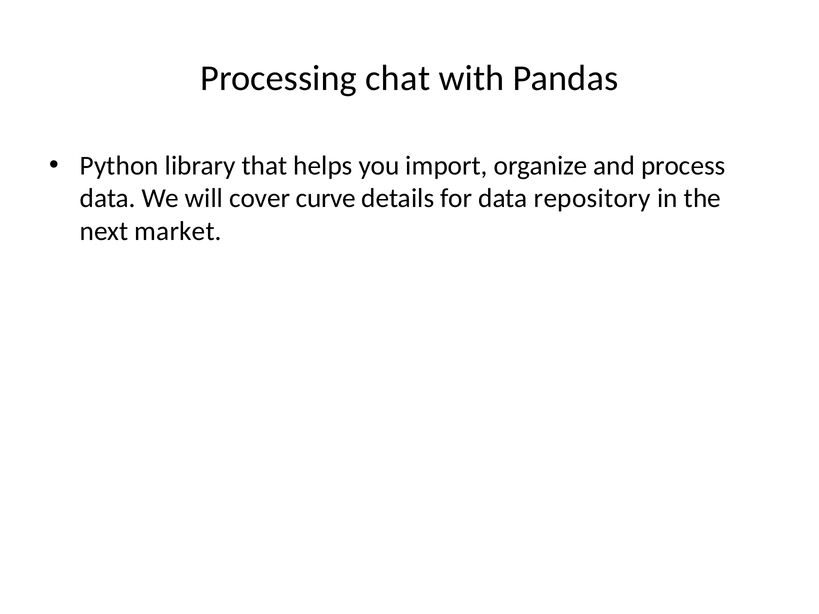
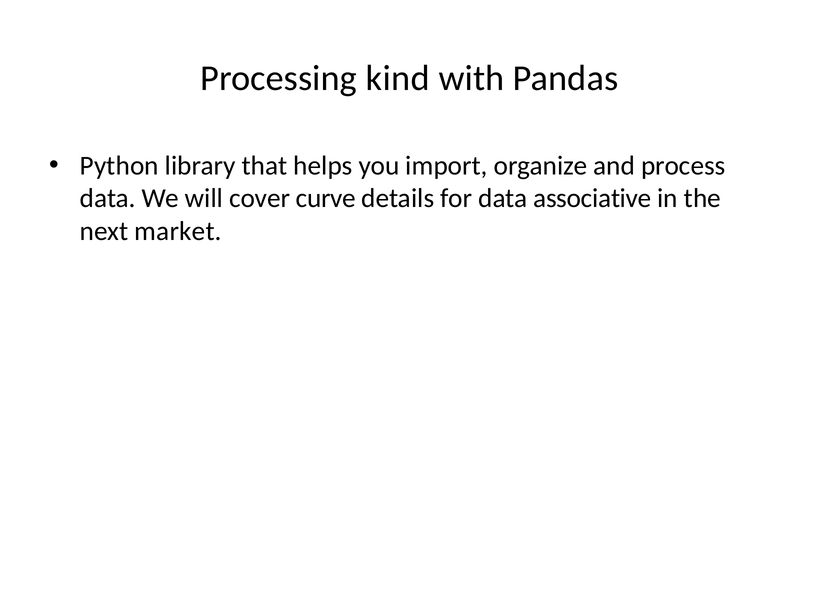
chat: chat -> kind (398, 78)
repository: repository -> associative (592, 198)
